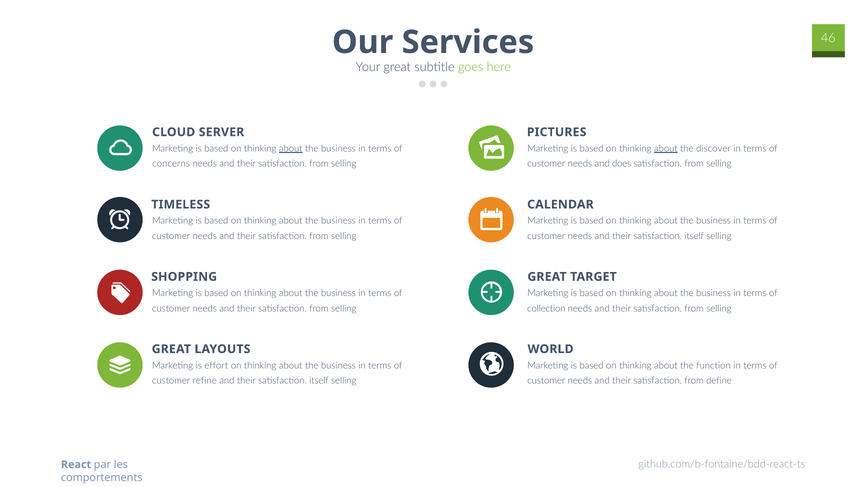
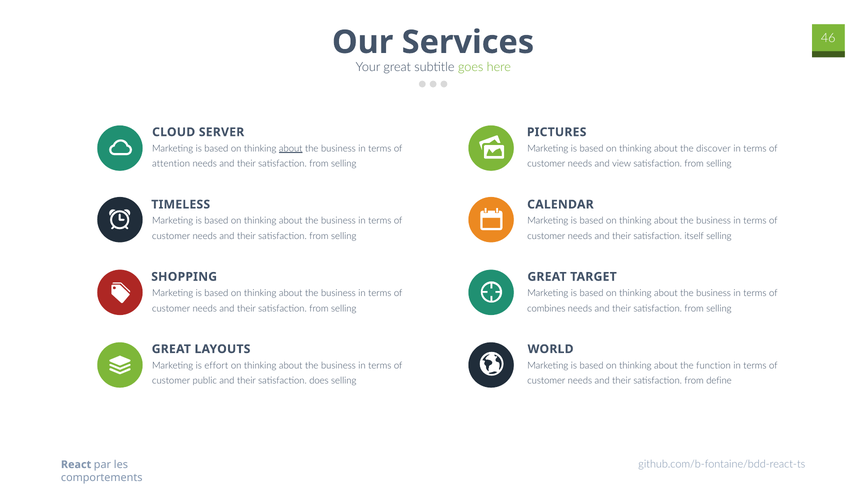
about underline: present -> none (666, 149)
concerns: concerns -> attention (171, 164)
does: does -> view (622, 164)
collection: collection -> combines (546, 309)
refine: refine -> public (205, 381)
itself: itself -> does (319, 381)
